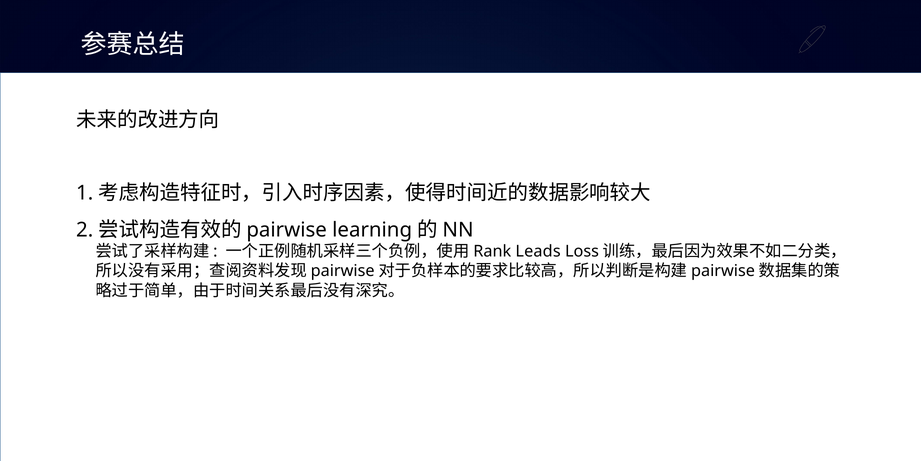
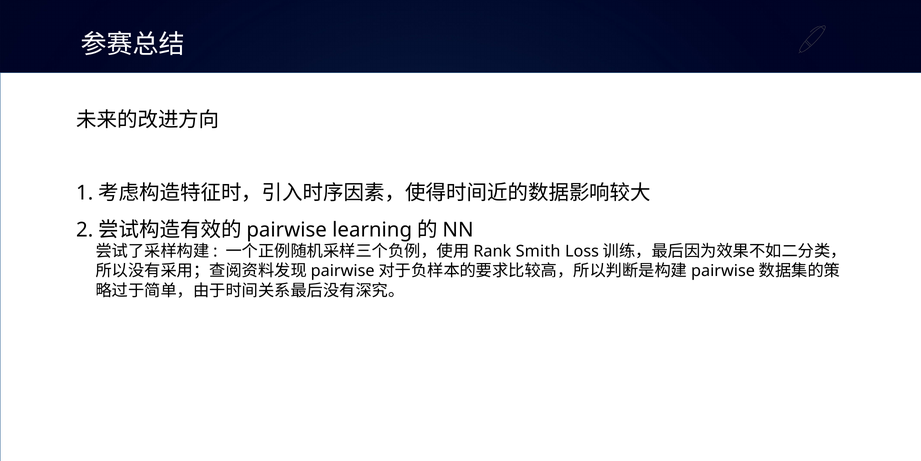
Leads: Leads -> Smith (538, 251)
